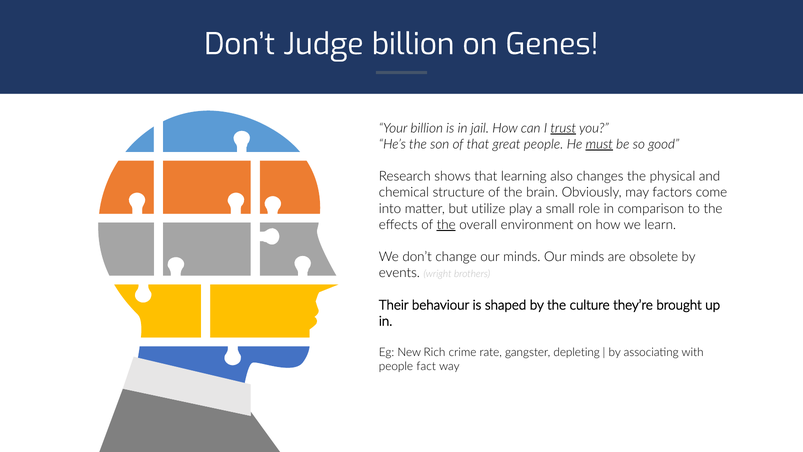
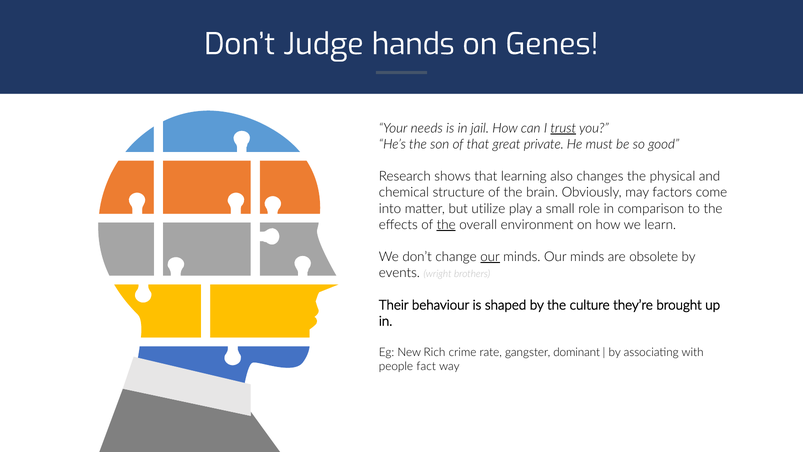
Judge billion: billion -> hands (413, 44)
Your billion: billion -> needs (427, 128)
great people: people -> private (544, 144)
must underline: present -> none (599, 144)
our underline: none -> present (490, 257)
depleting: depleting -> dominant (577, 352)
